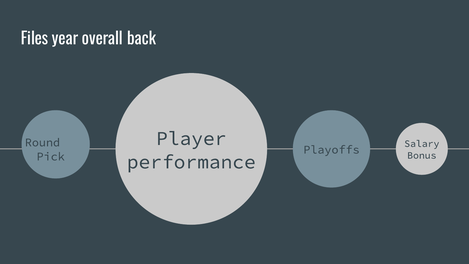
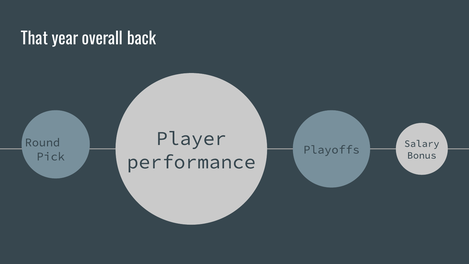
Files: Files -> That (34, 39)
